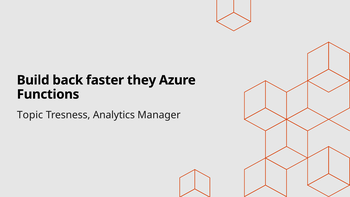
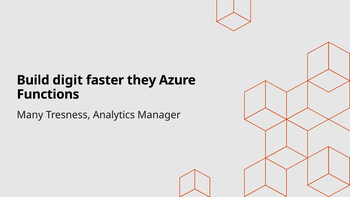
back: back -> digit (68, 80)
Topic: Topic -> Many (30, 115)
